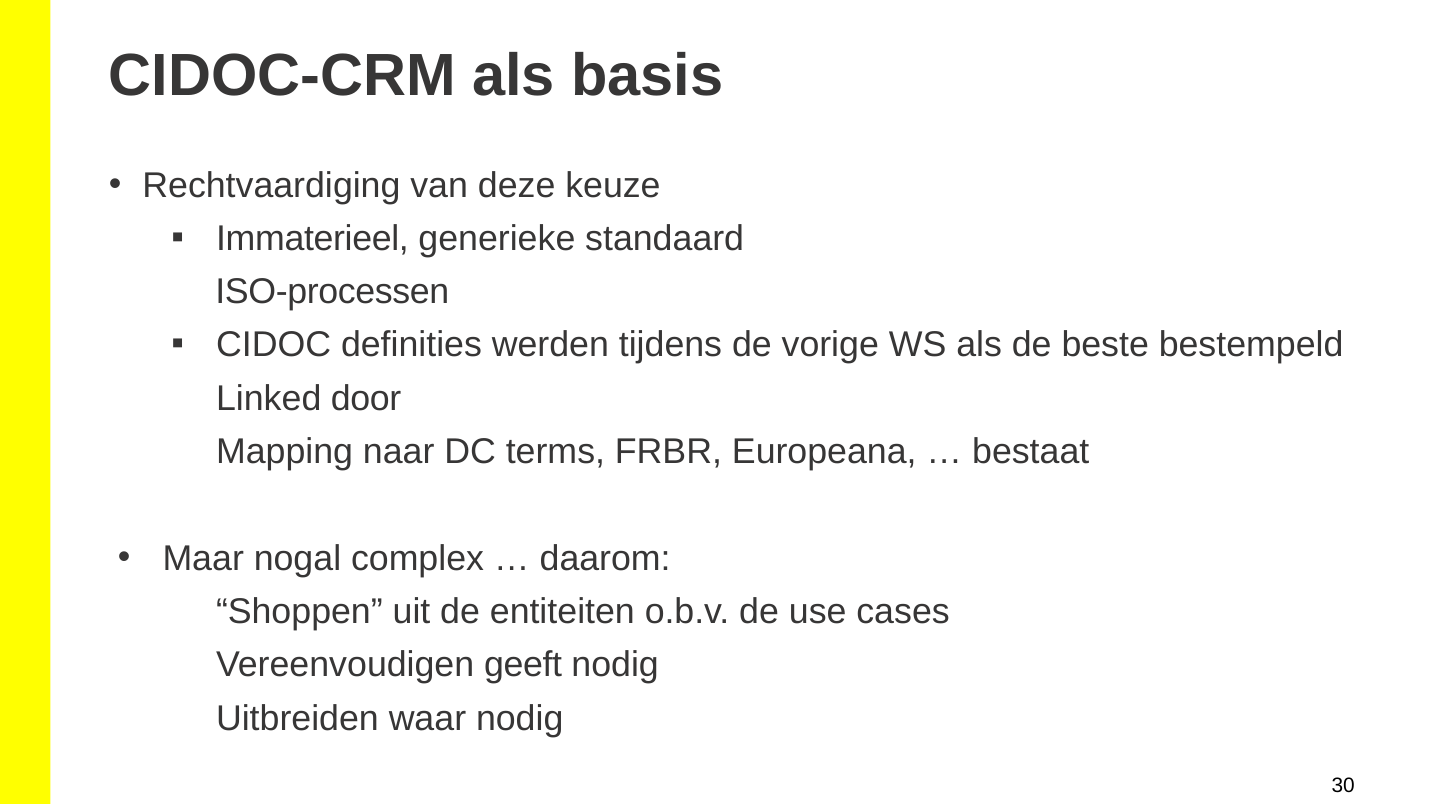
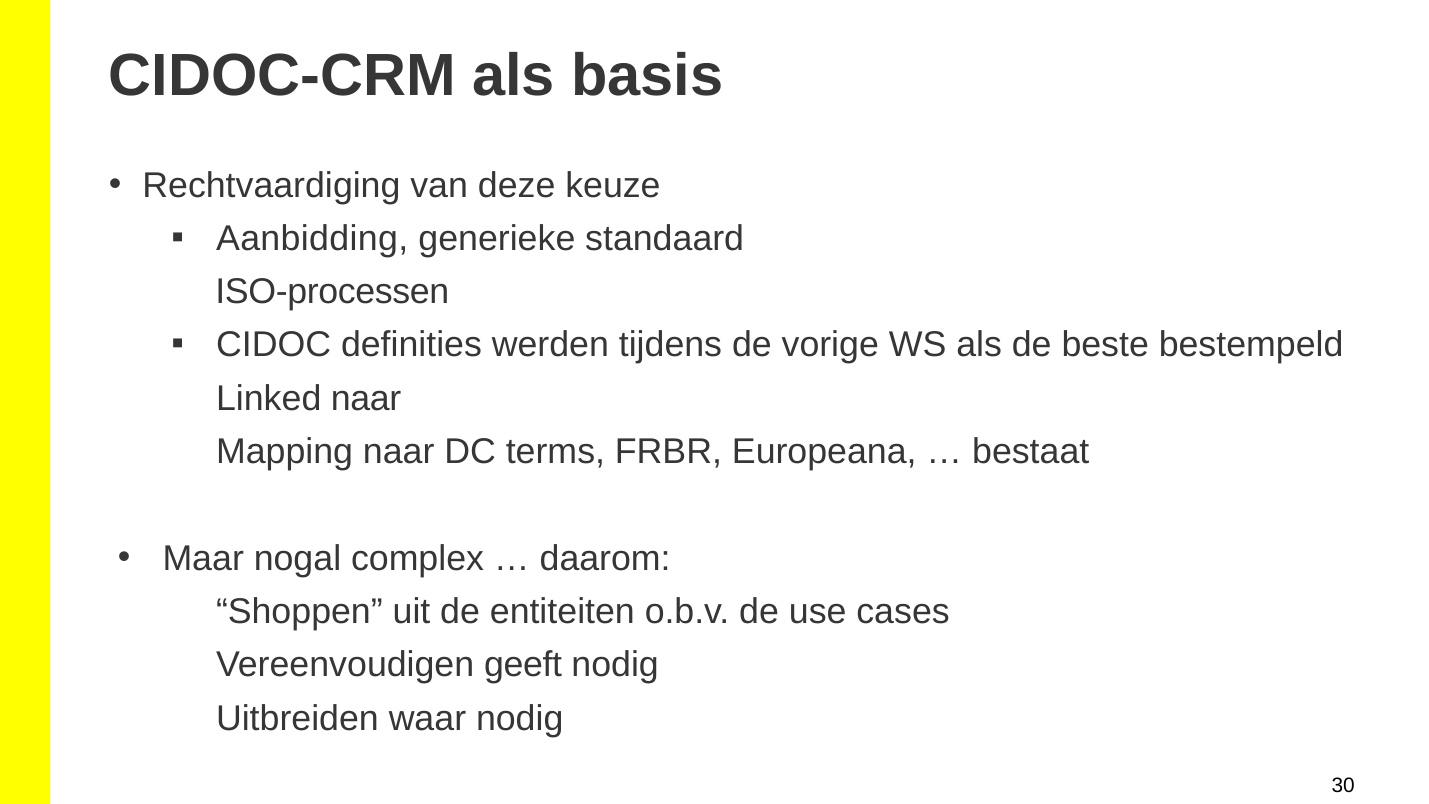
Immaterieel: Immaterieel -> Aanbidding (312, 238)
Linked door: door -> naar (366, 398)
